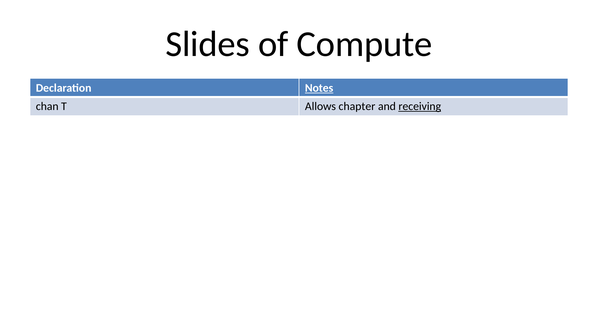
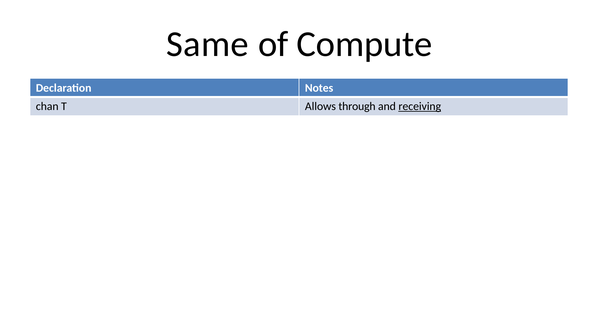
Slides: Slides -> Same (207, 44)
Notes underline: present -> none (319, 88)
chapter: chapter -> through (357, 107)
